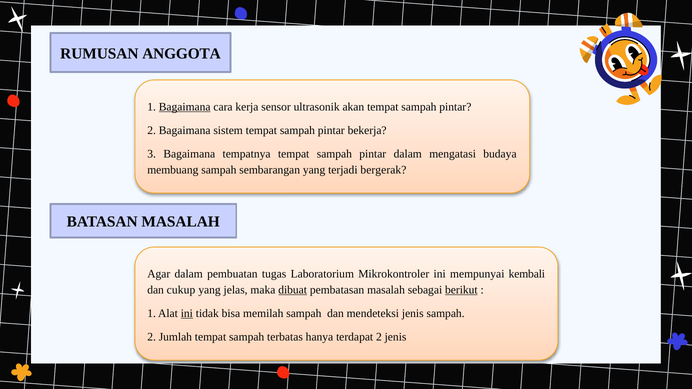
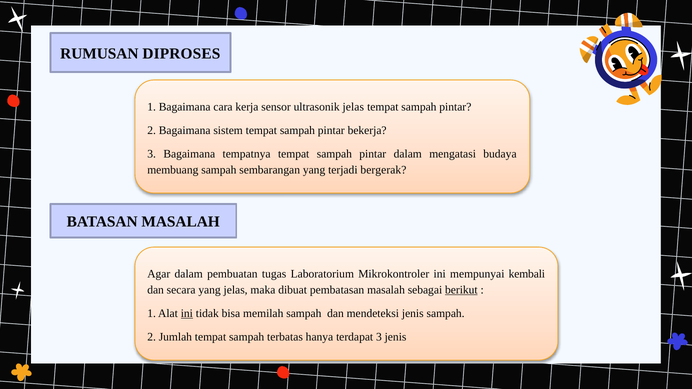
ANGGOTA: ANGGOTA -> DIPROSES (181, 54)
Bagaimana underline: present -> none (185, 107)
ultrasonik akan: akan -> jelas (353, 107)
cukup: cukup -> secara (181, 290)
dibuat underline: present -> none (293, 290)
terdapat 2: 2 -> 3 (379, 337)
